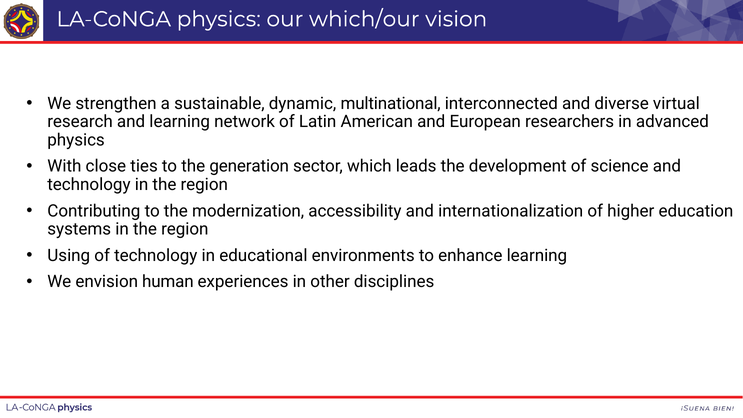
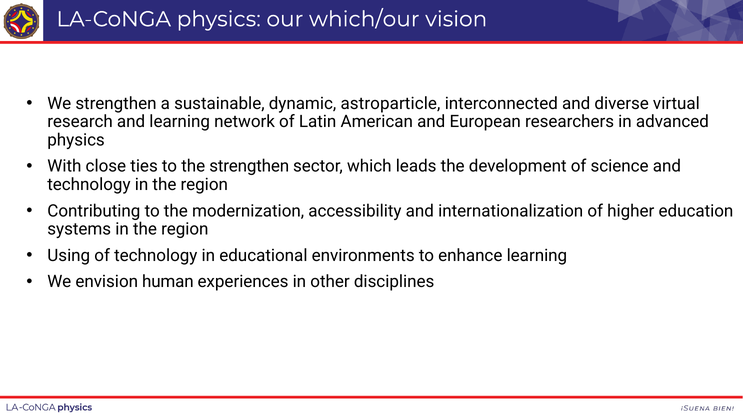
multinational: multinational -> astroparticle (390, 103)
the generation: generation -> strengthen (249, 166)
